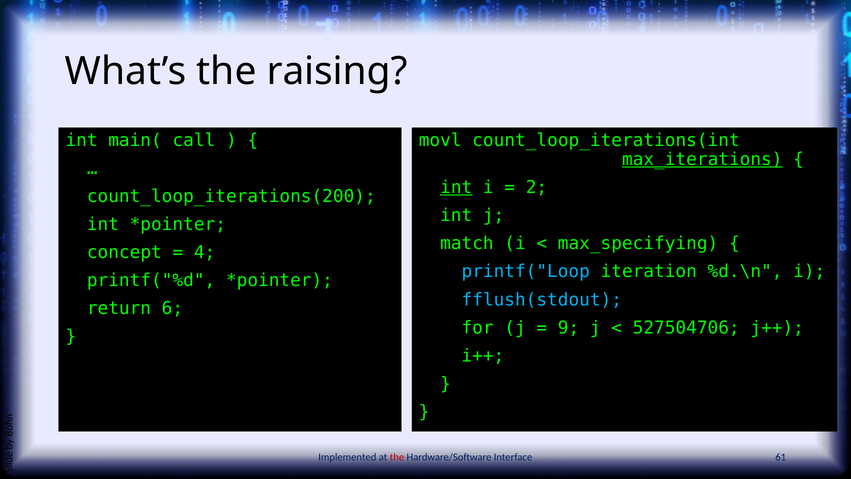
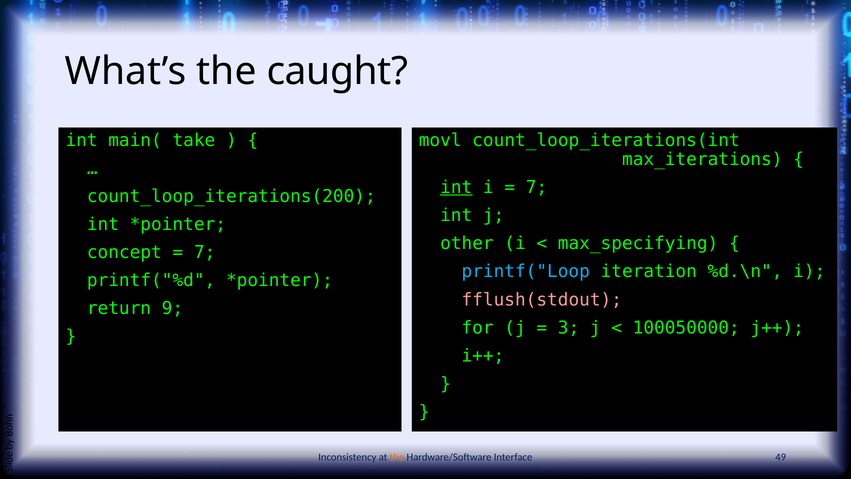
raising: raising -> caught (337, 71)
call: call -> take (194, 140)
max_iterations underline: present -> none (702, 159)
2: 2 -> 7 (536, 187)
match: match -> other (467, 243)
4: 4 -> 7 (205, 252)
fflush(stdout colour: light blue -> pink (542, 299)
6: 6 -> 9 (172, 308)
9: 9 -> 3 (568, 328)
527504706: 527504706 -> 100050000 (686, 328)
Implemented: Implemented -> Inconsistency (347, 457)
the colour: red -> orange (397, 457)
61: 61 -> 49 (781, 457)
